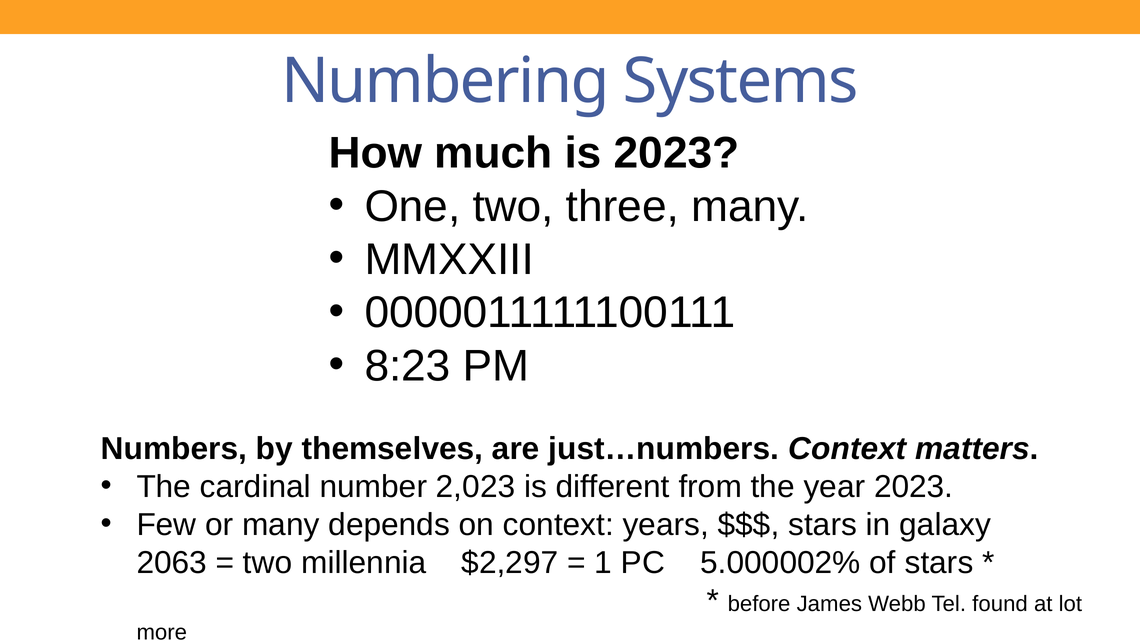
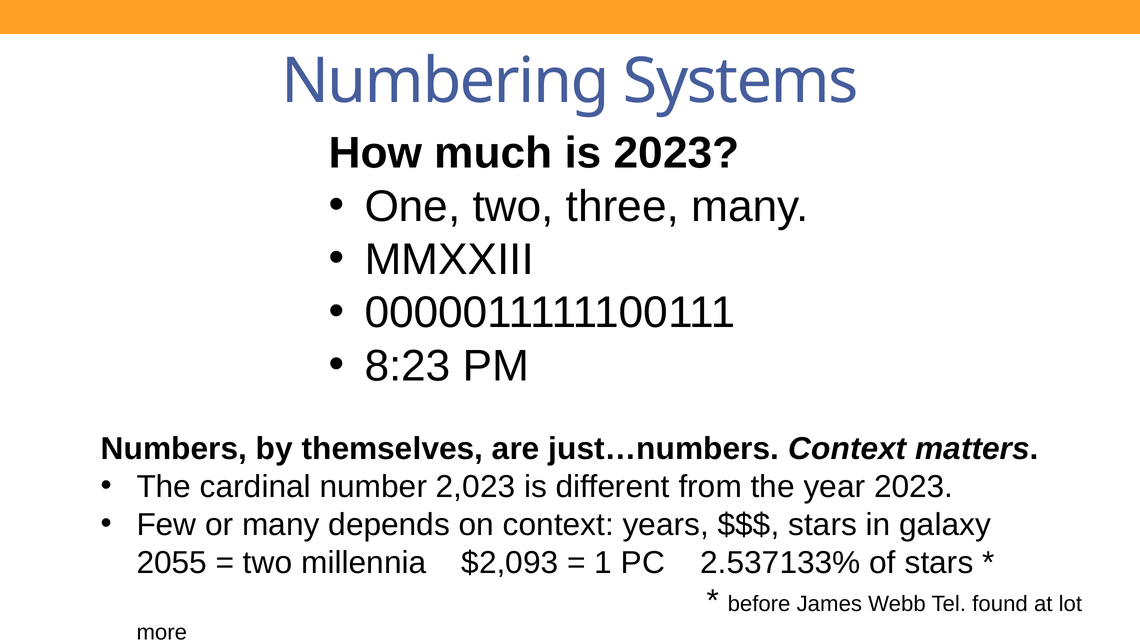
2063: 2063 -> 2055 (172, 563)
$2,297: $2,297 -> $2,093 (510, 563)
5.000002%: 5.000002% -> 2.537133% (780, 563)
